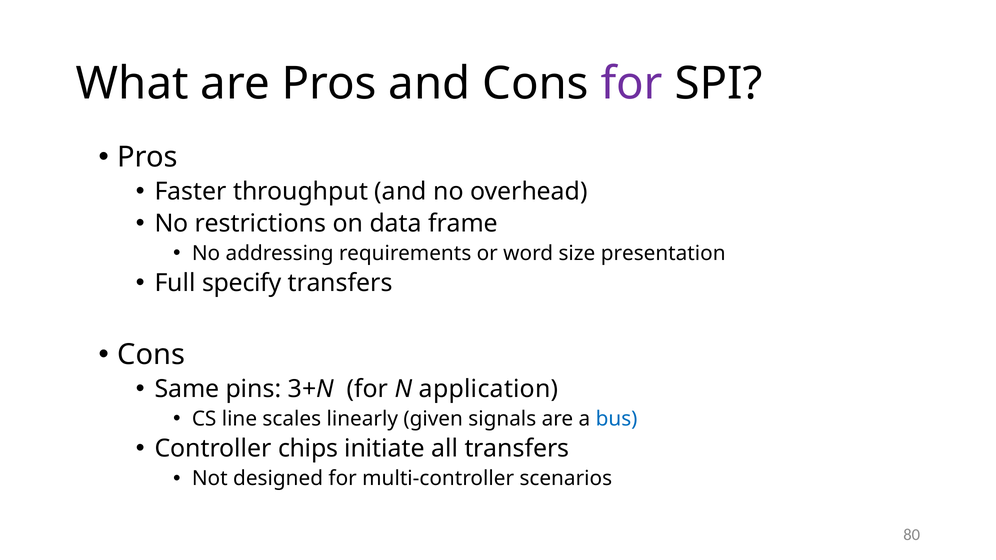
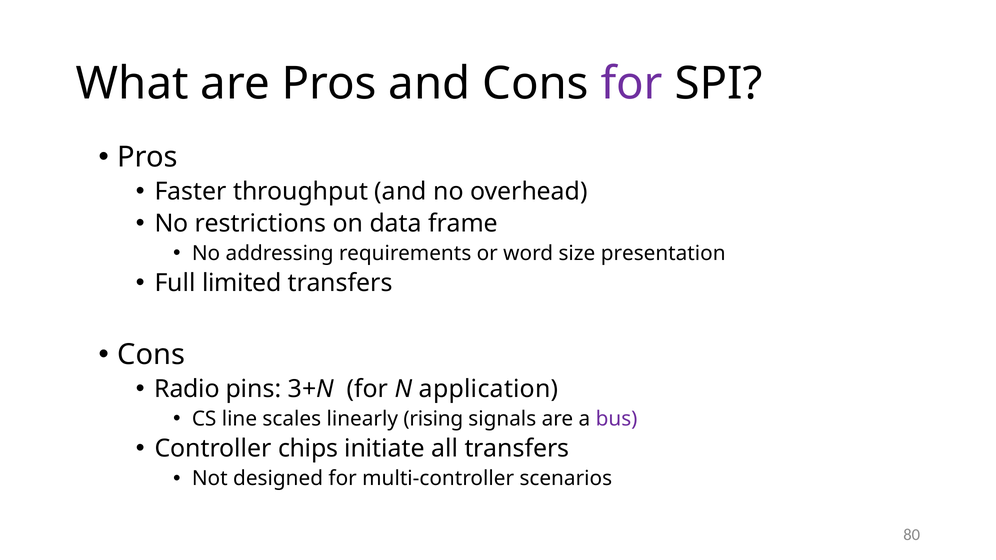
specify: specify -> limited (242, 283)
Same: Same -> Radio (187, 389)
given: given -> rising (433, 419)
bus colour: blue -> purple (617, 419)
